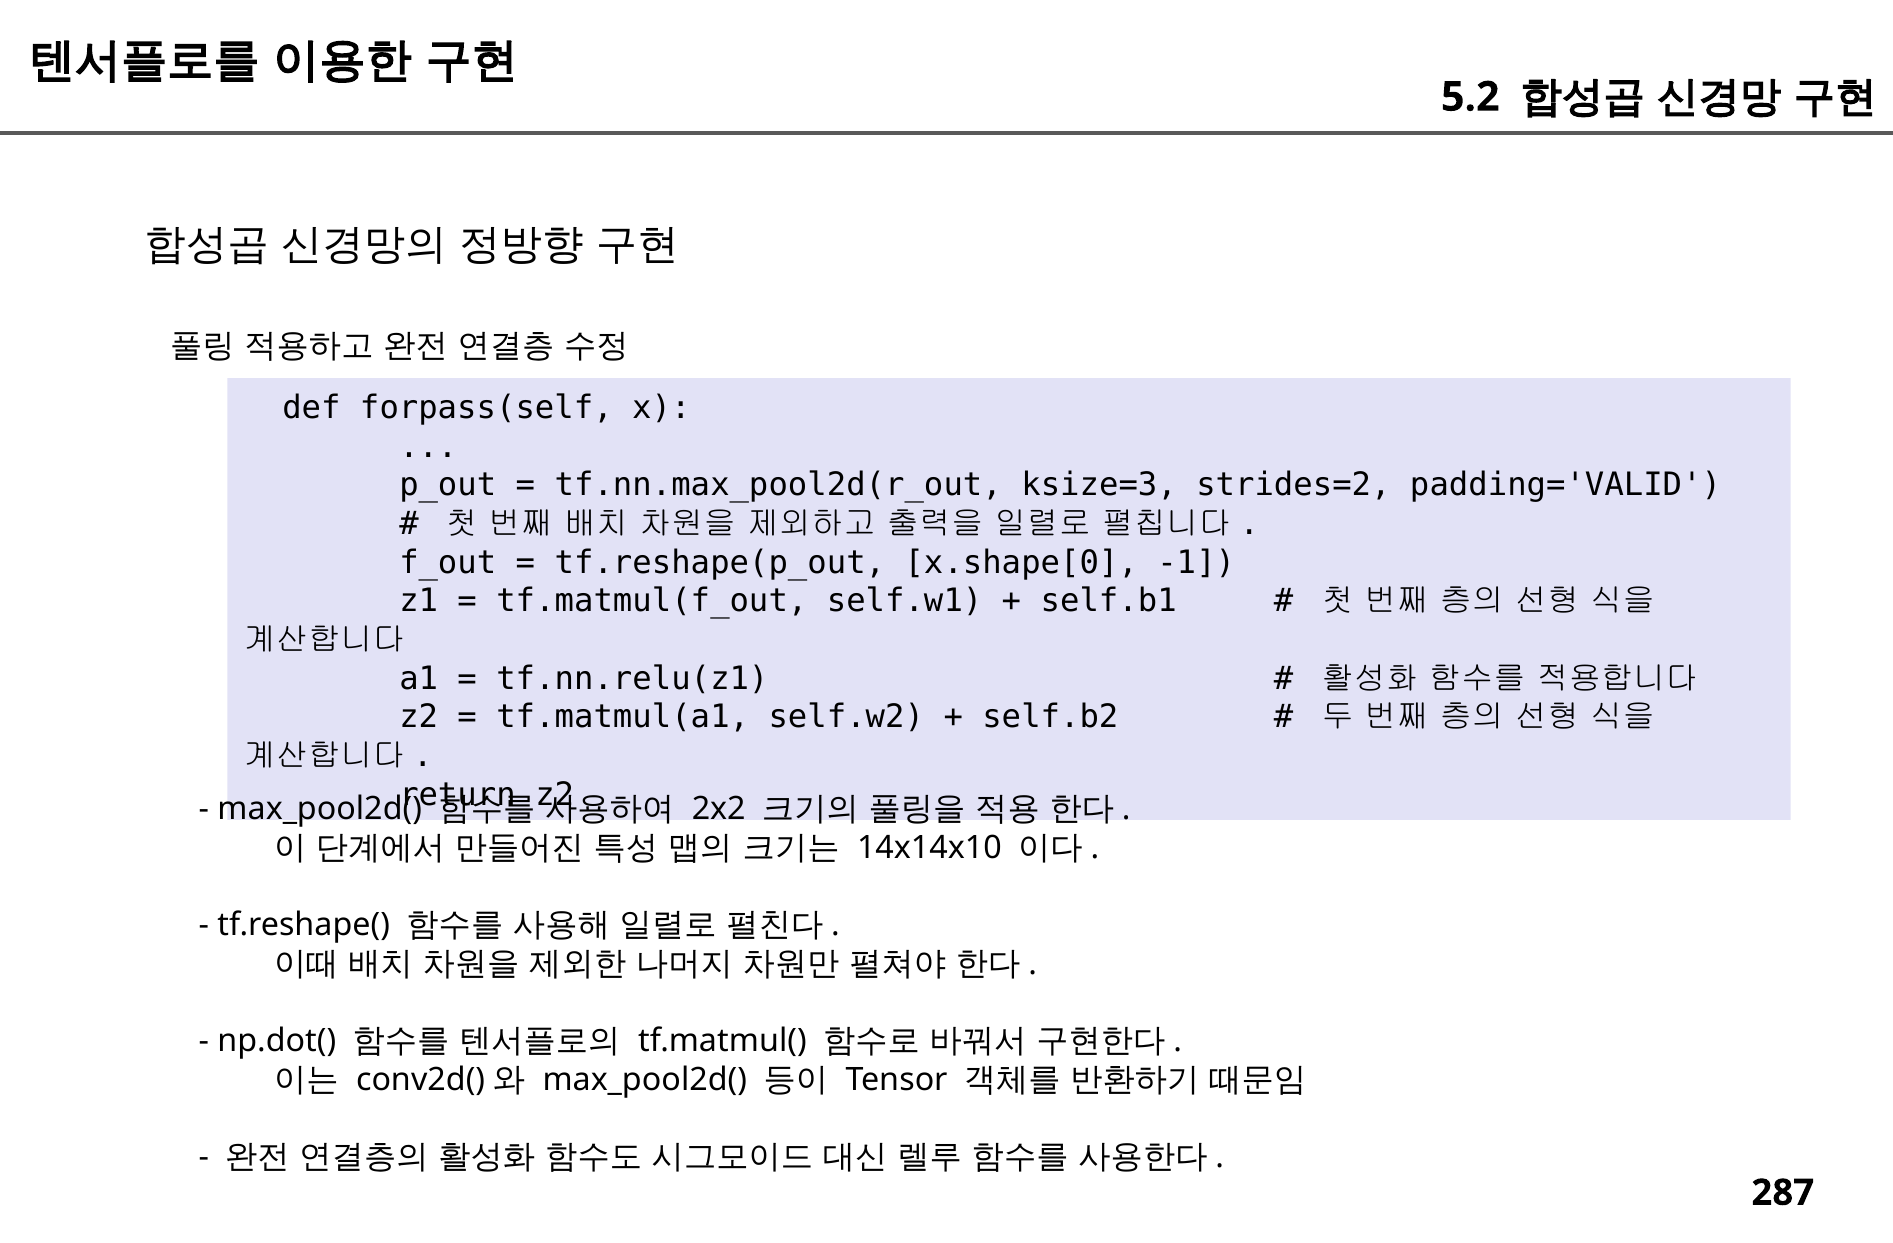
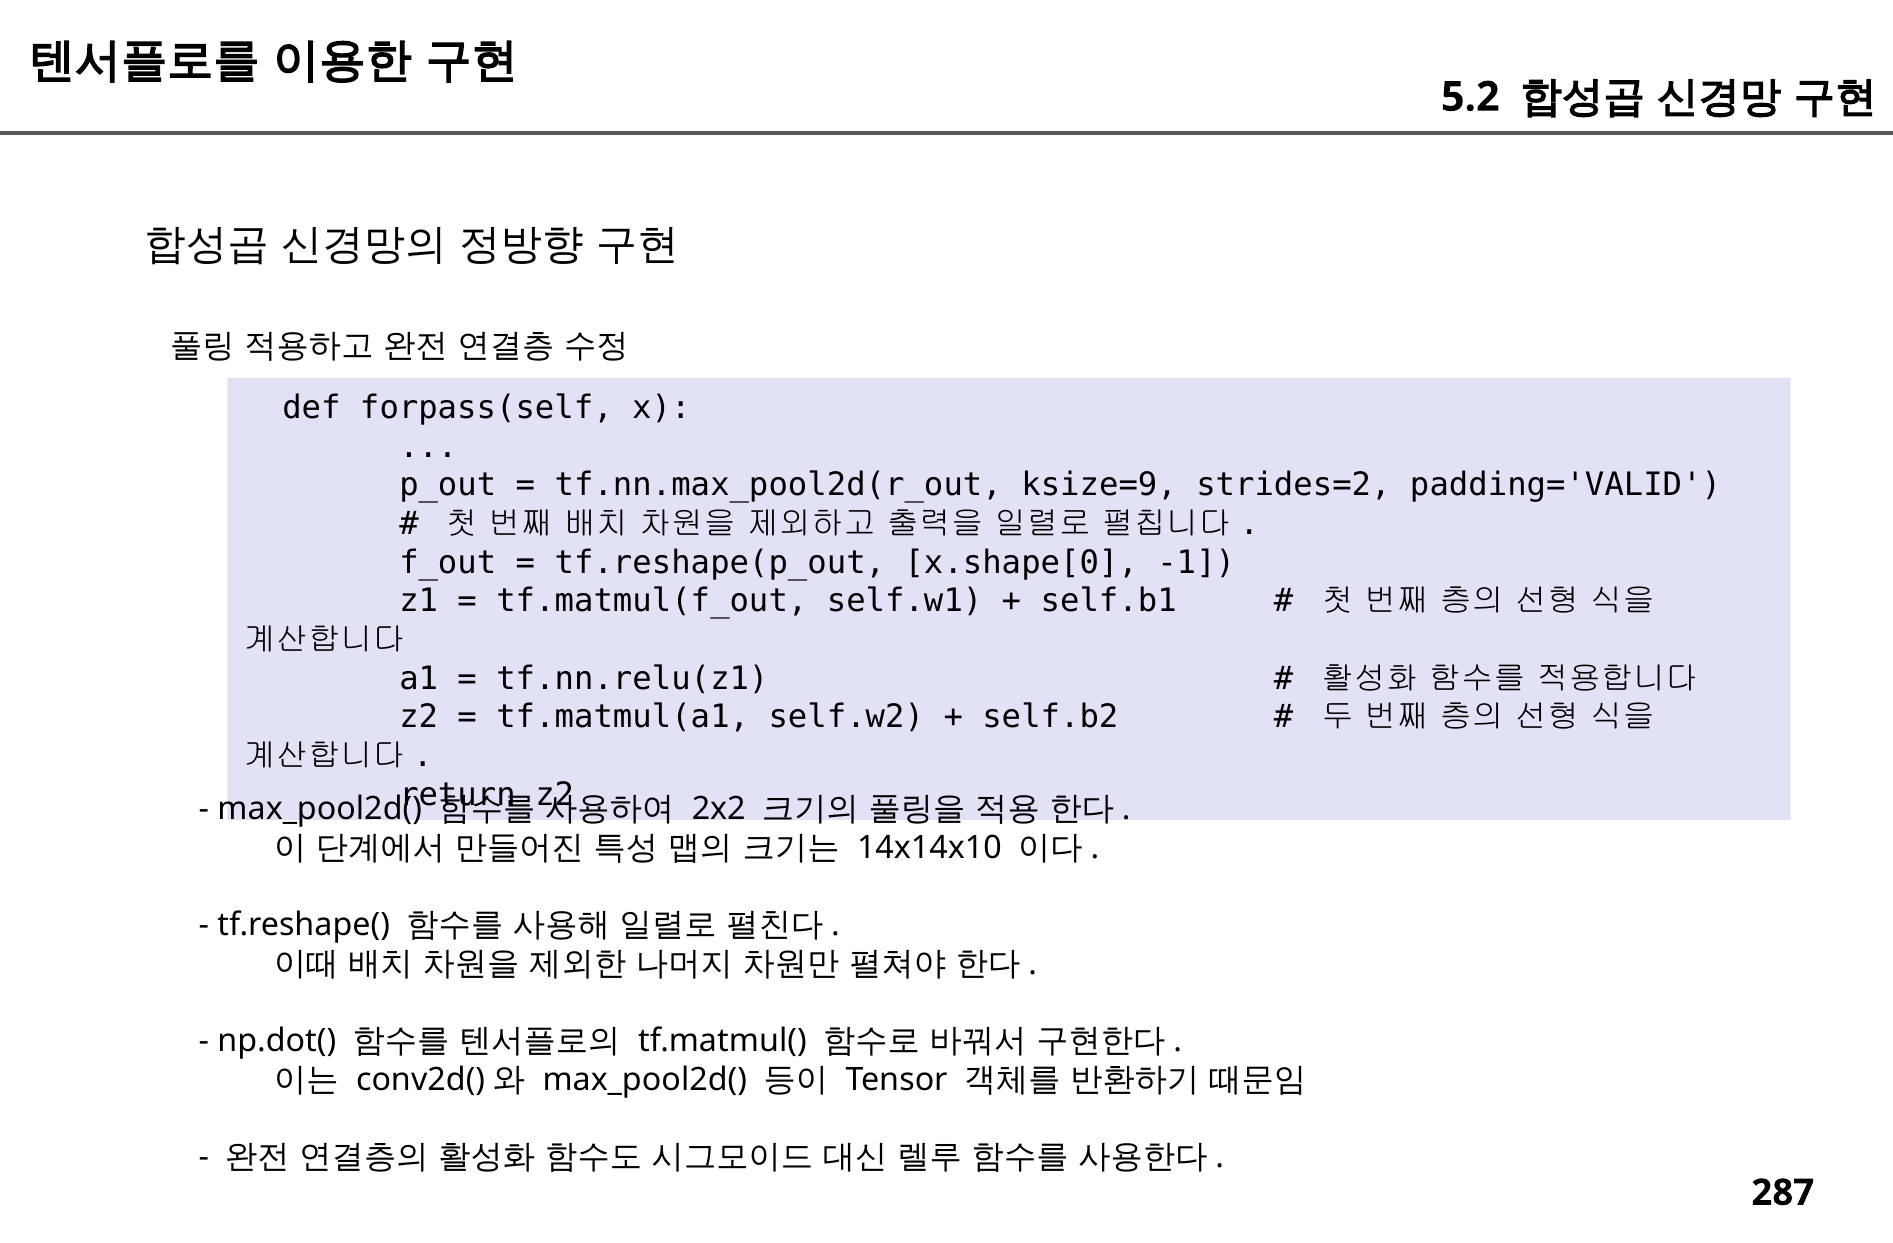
ksize=3: ksize=3 -> ksize=9 (1099, 485)
